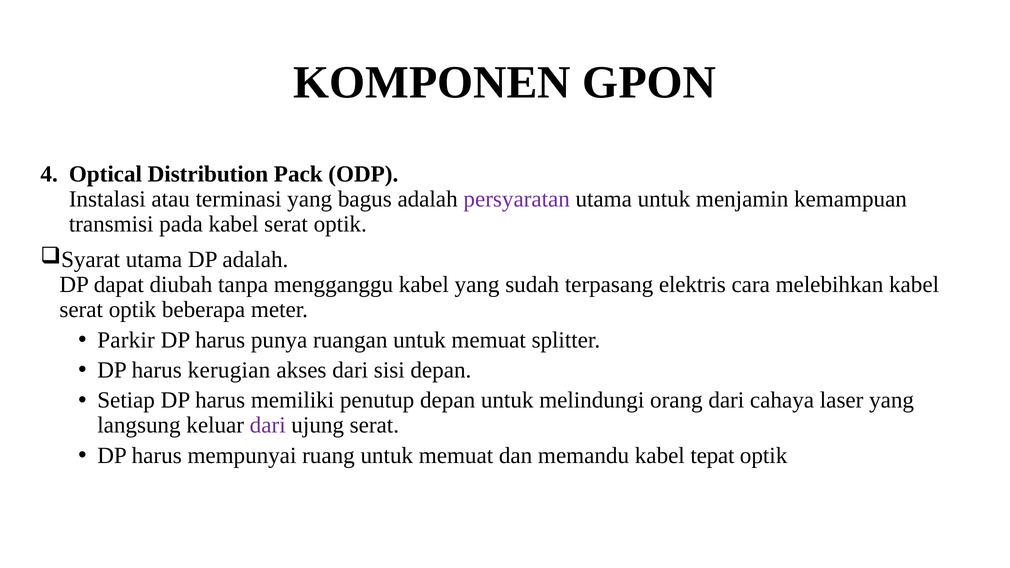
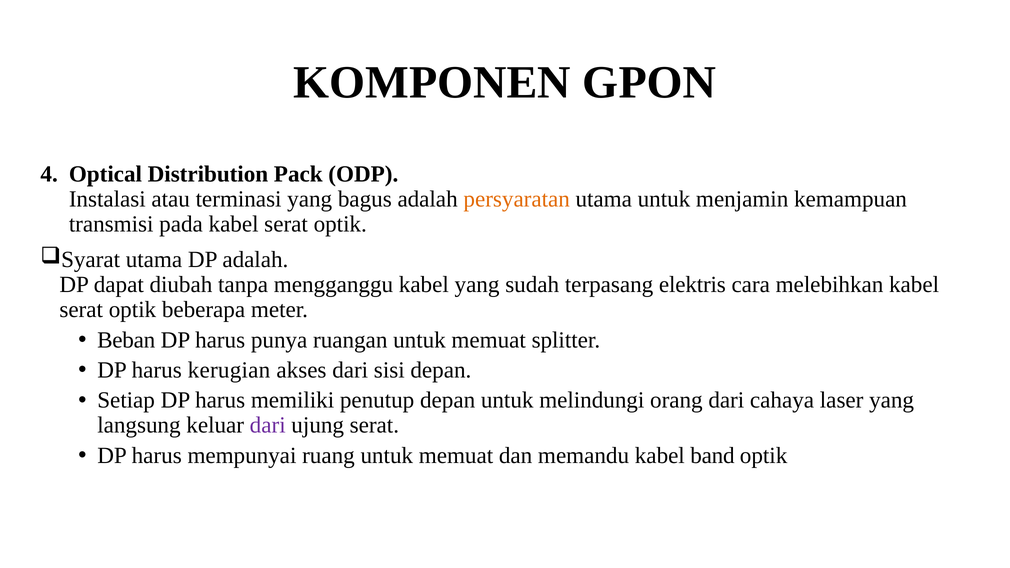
persyaratan colour: purple -> orange (517, 199)
Parkir: Parkir -> Beban (126, 340)
tepat: tepat -> band (712, 456)
